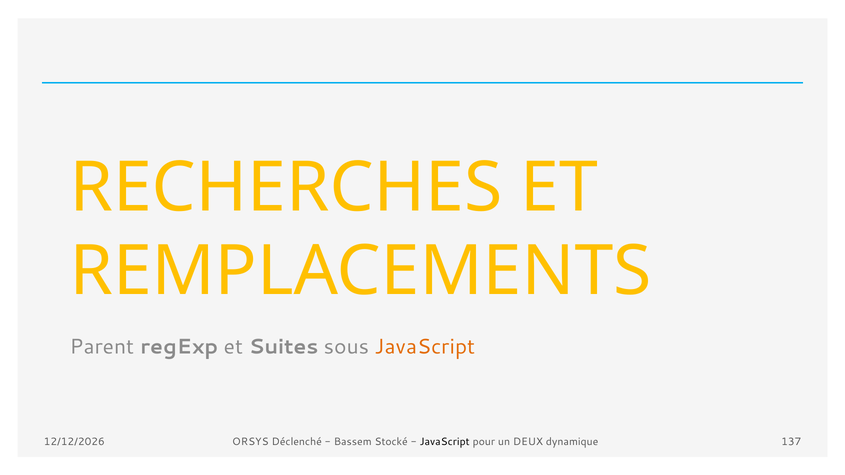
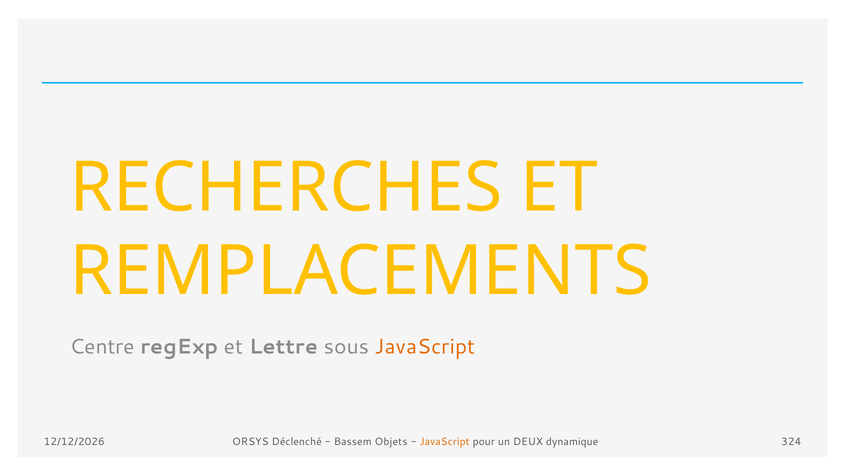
Parent: Parent -> Centre (102, 347)
Suites: Suites -> Lettre (283, 347)
Stocké: Stocké -> Objets (391, 442)
JavaScript colour: black -> orange (445, 442)
137: 137 -> 324 (791, 442)
